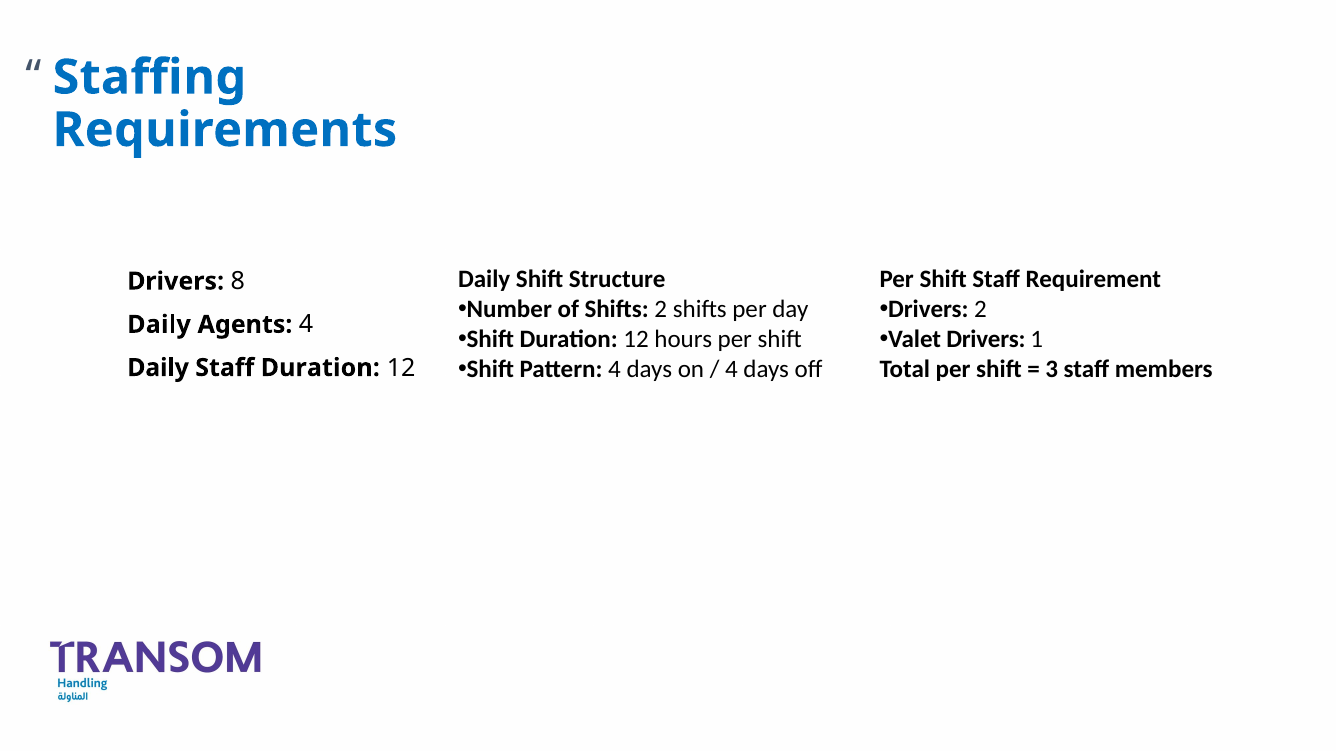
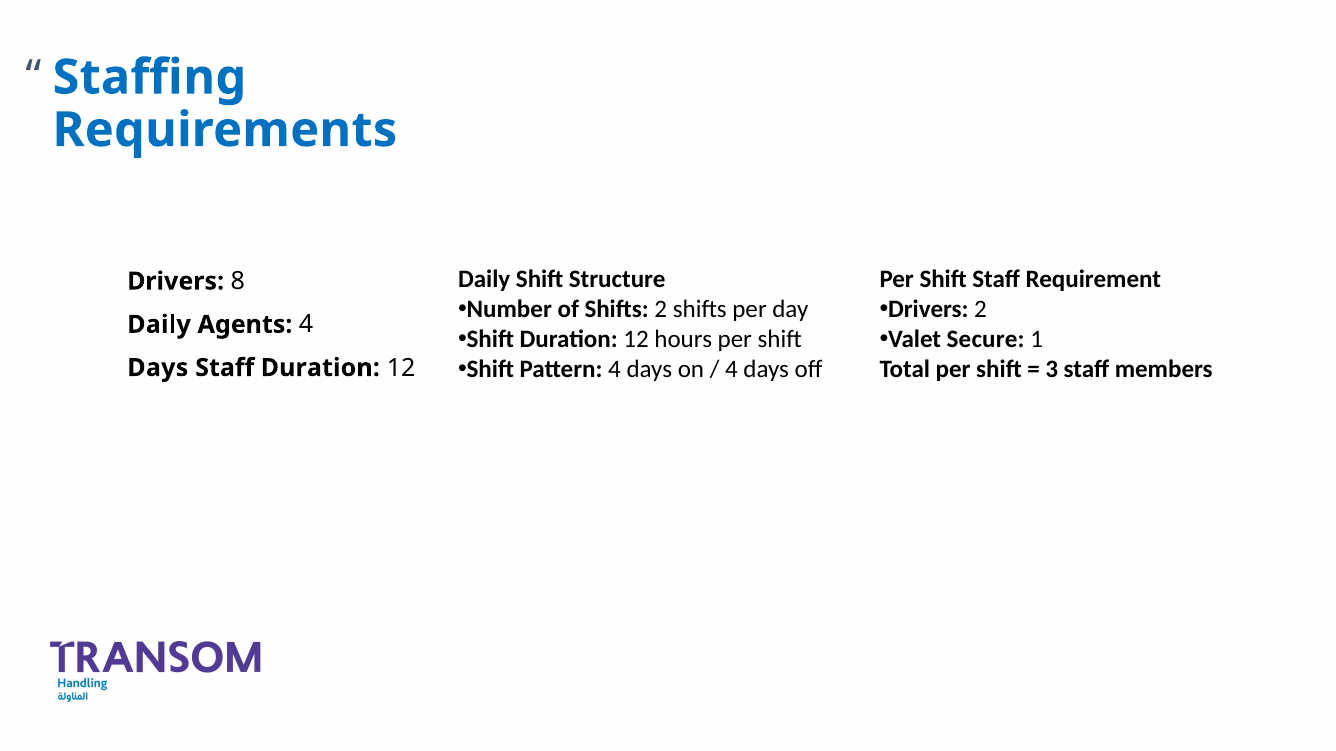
Valet Drivers: Drivers -> Secure (986, 339)
Daily: Daily -> Days (158, 368)
